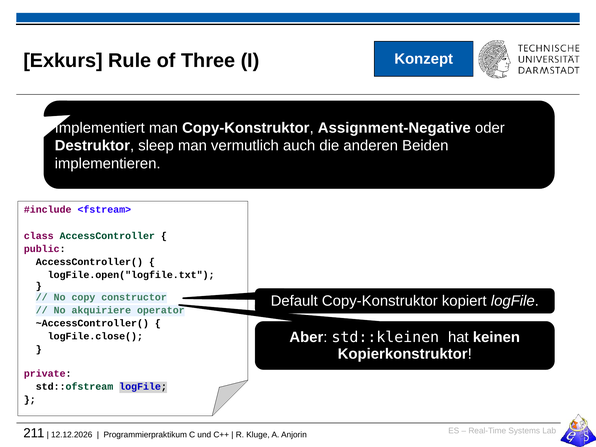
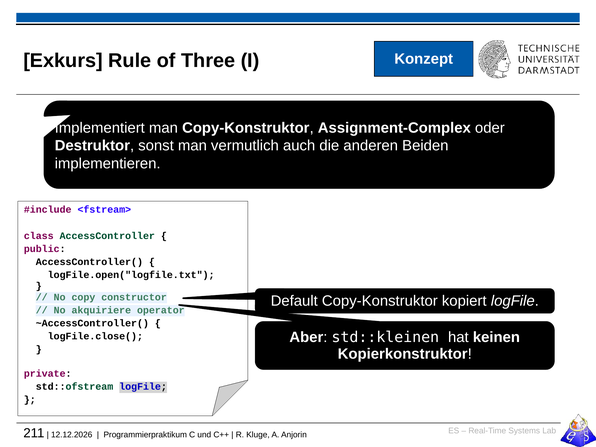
Assignment-Negative: Assignment-Negative -> Assignment-Complex (394, 128)
sleep: sleep -> sonst (156, 146)
